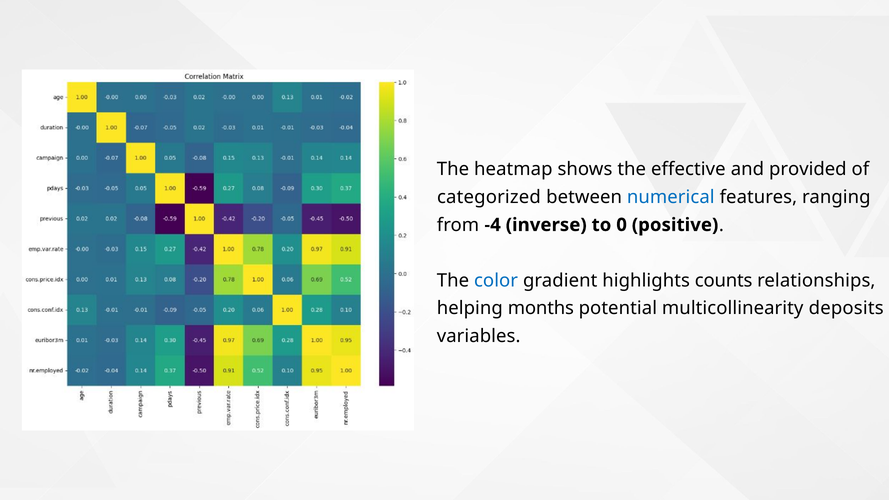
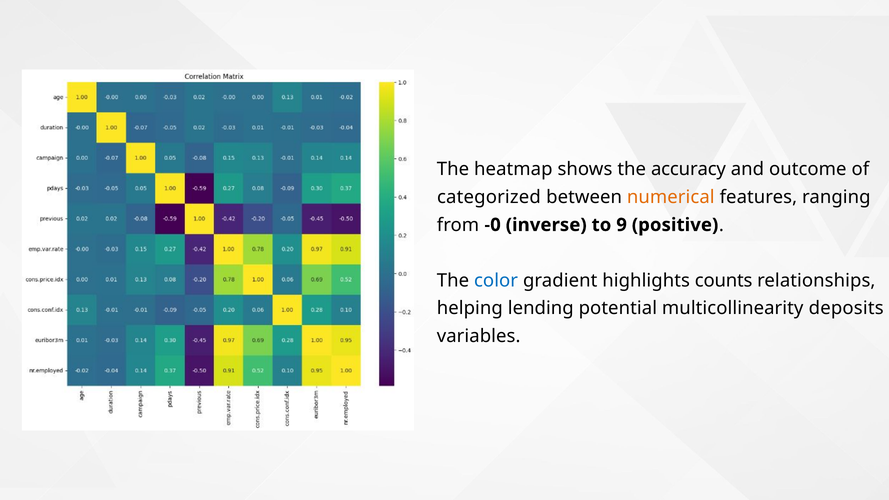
effective: effective -> accuracy (688, 169)
provided: provided -> outcome (808, 169)
numerical colour: blue -> orange (671, 197)
-4: -4 -> -0 (493, 225)
0: 0 -> 9 (622, 225)
months: months -> lending (541, 308)
